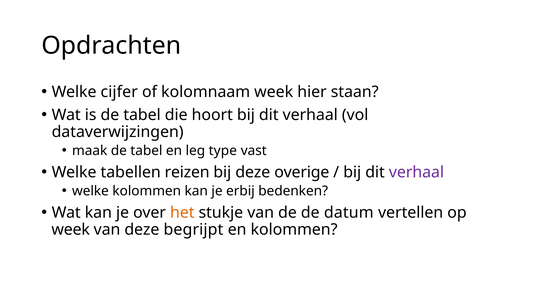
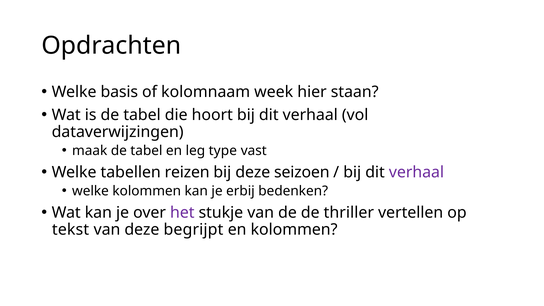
cijfer: cijfer -> basis (119, 92)
overige: overige -> seizoen (302, 172)
het colour: orange -> purple (182, 213)
datum: datum -> thriller (349, 213)
week: week -> tekst (71, 230)
